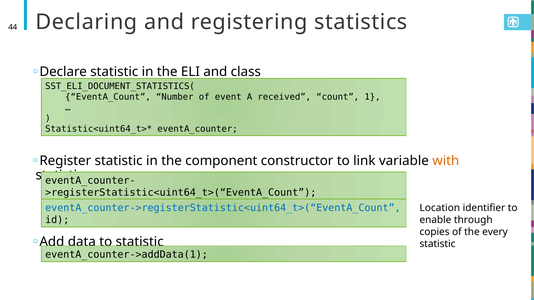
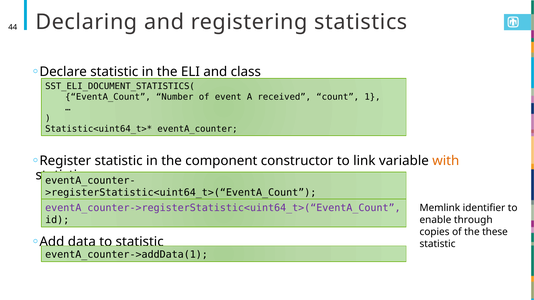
eventA_counter->registerStatistic<uint64_t>(“EventA_Count colour: blue -> purple (223, 208)
Location: Location -> Memlink (440, 208)
every: every -> these (495, 232)
